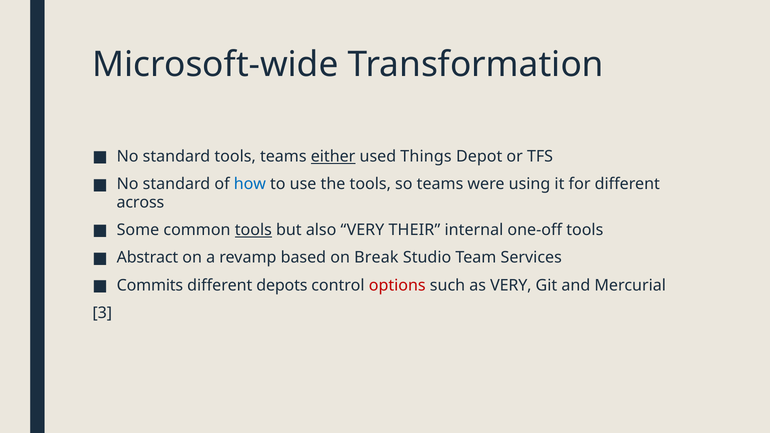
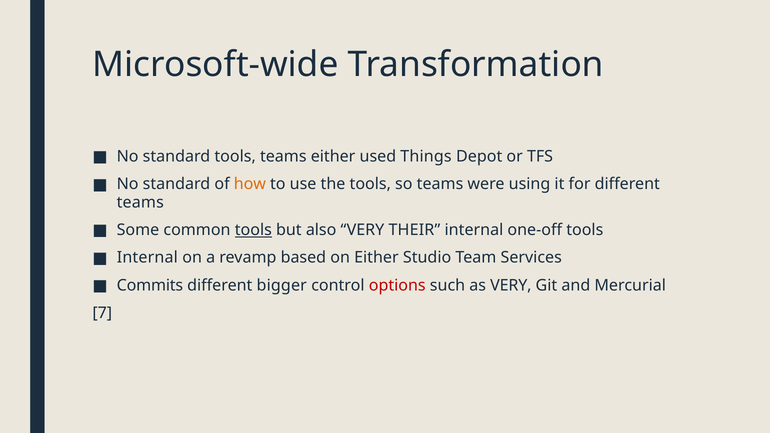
either underline: present -> none (333, 156)
how colour: blue -> orange (250, 184)
across: across -> teams (140, 202)
Abstract: Abstract -> Internal (147, 258)
on Break: Break -> Either (376, 258)
depots: depots -> bigger (282, 285)
3: 3 -> 7 (102, 313)
